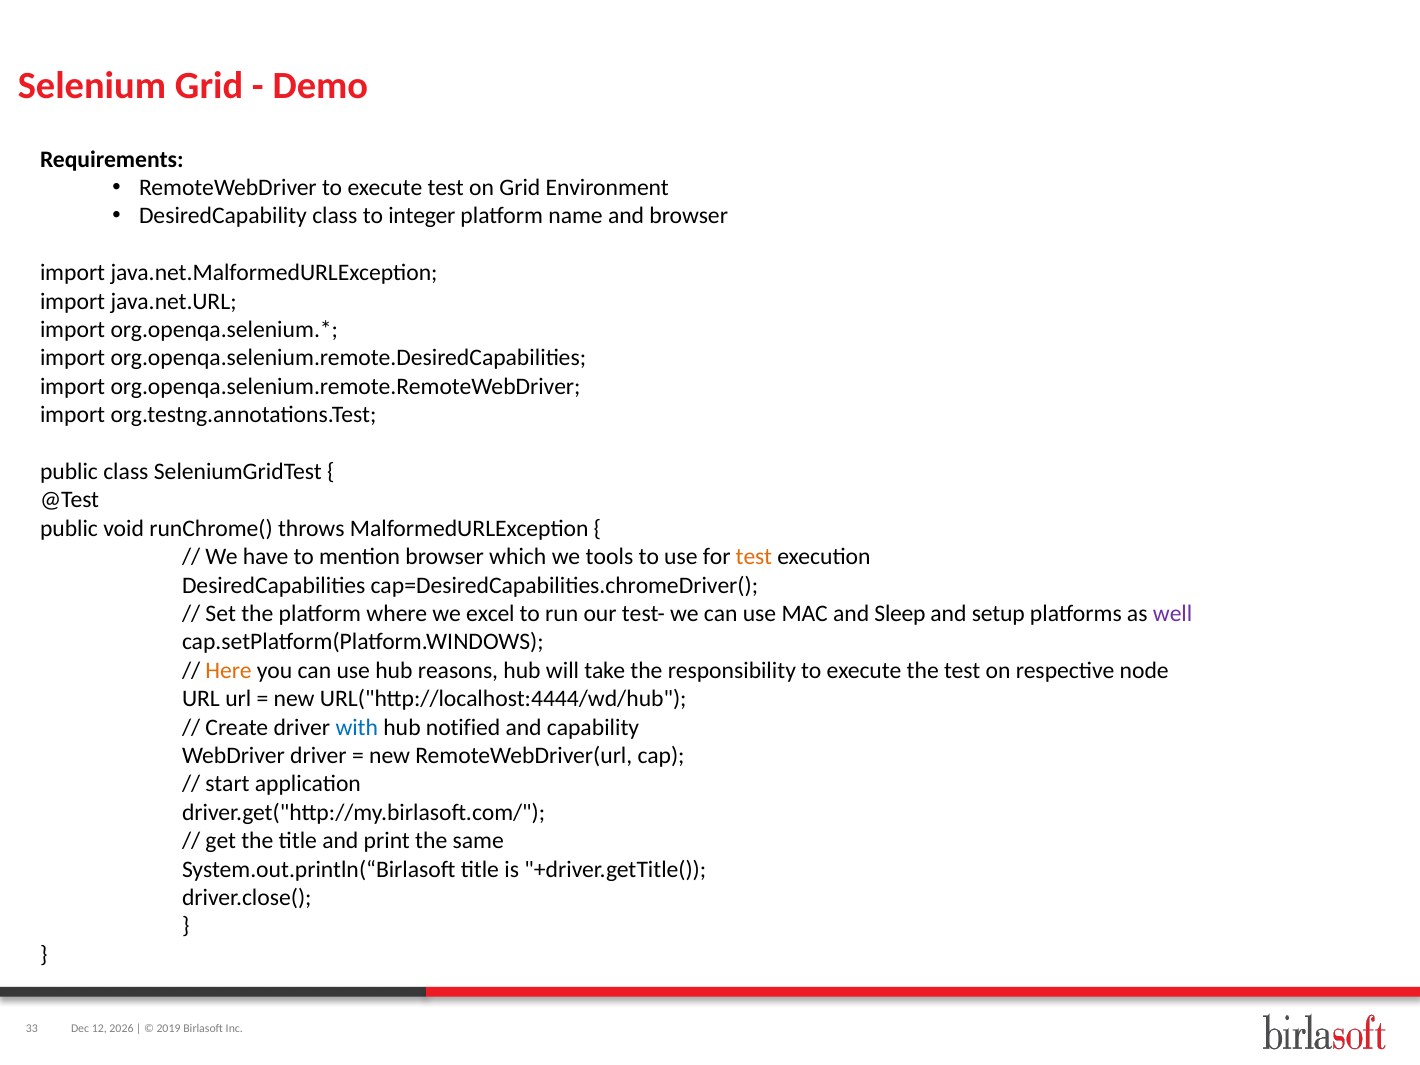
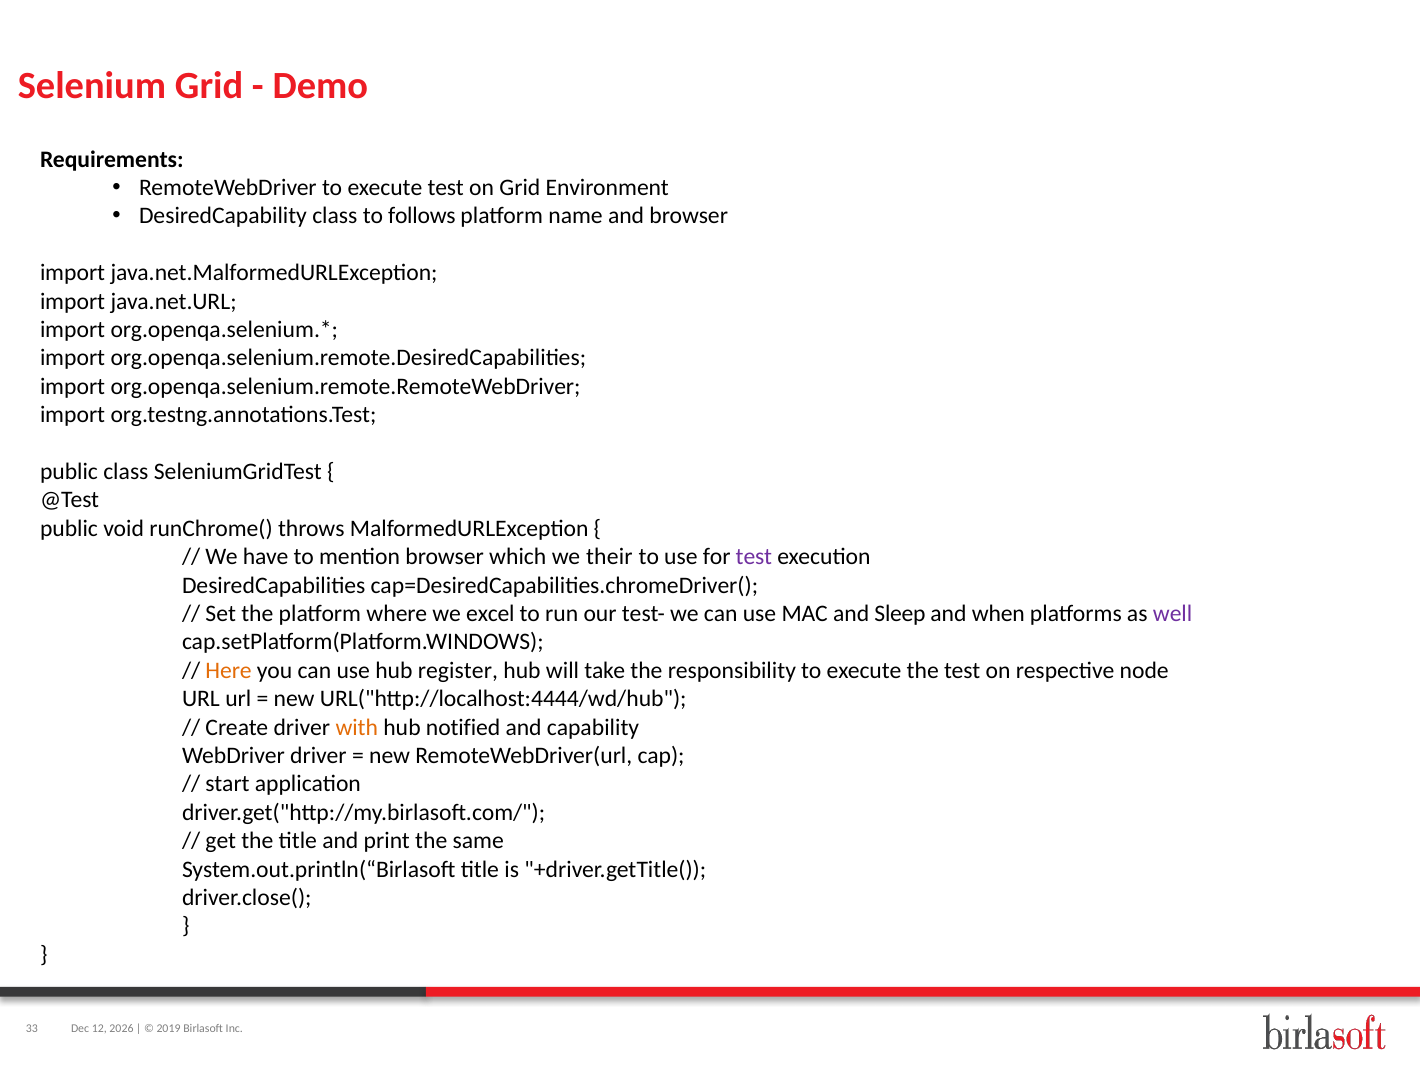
integer: integer -> follows (422, 216)
tools: tools -> their (609, 557)
test colour: orange -> purple (754, 557)
setup: setup -> when (998, 614)
reasons: reasons -> register (458, 671)
with colour: blue -> orange (357, 727)
